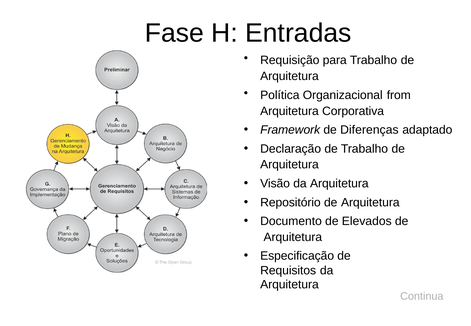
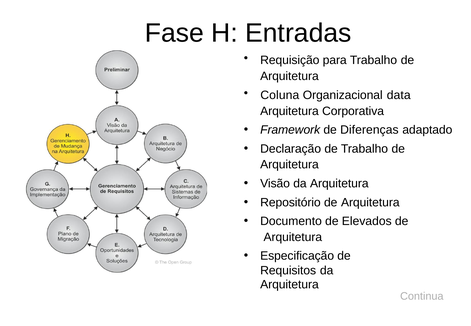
Política: Política -> Coluna (280, 95)
from: from -> data (399, 95)
